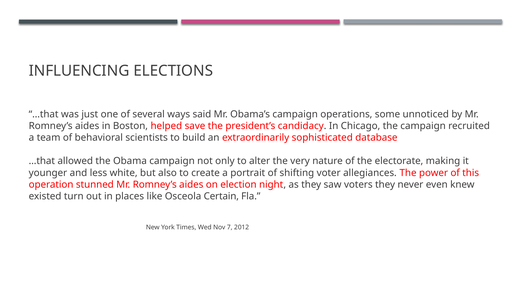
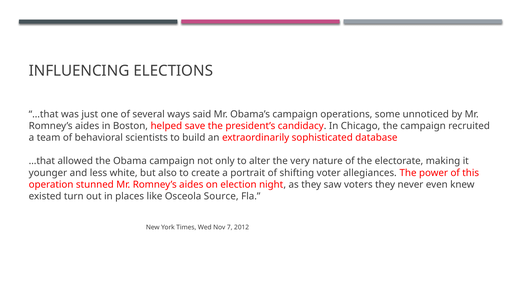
Certain: Certain -> Source (221, 196)
